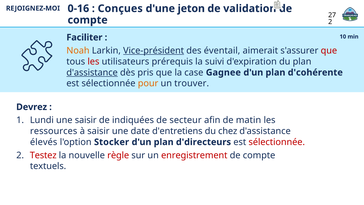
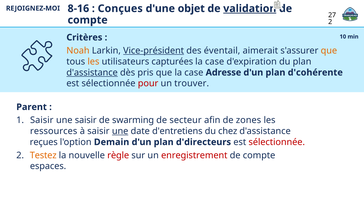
0-16: 0-16 -> 8-16 (78, 9)
jeton: jeton -> objet (191, 9)
validation underline: none -> present (250, 9)
Faciliter: Faciliter -> Critères (84, 37)
que colour: red -> orange (329, 51)
les colour: red -> orange (93, 61)
prérequis: prérequis -> capturées (172, 61)
suivi: suivi -> case (215, 61)
Gagnee: Gagnee -> Adresse (223, 72)
pour colour: orange -> red (148, 83)
Devrez: Devrez -> Parent (32, 107)
Lundi: Lundi -> Saisir (42, 120)
indiquées: indiquées -> swarming (133, 120)
matin: matin -> zones (249, 120)
une underline: none -> present (120, 131)
élevés: élevés -> reçues (44, 142)
Stocker: Stocker -> Demain (112, 142)
Testez colour: red -> orange (43, 155)
textuels: textuels -> espaces (48, 166)
